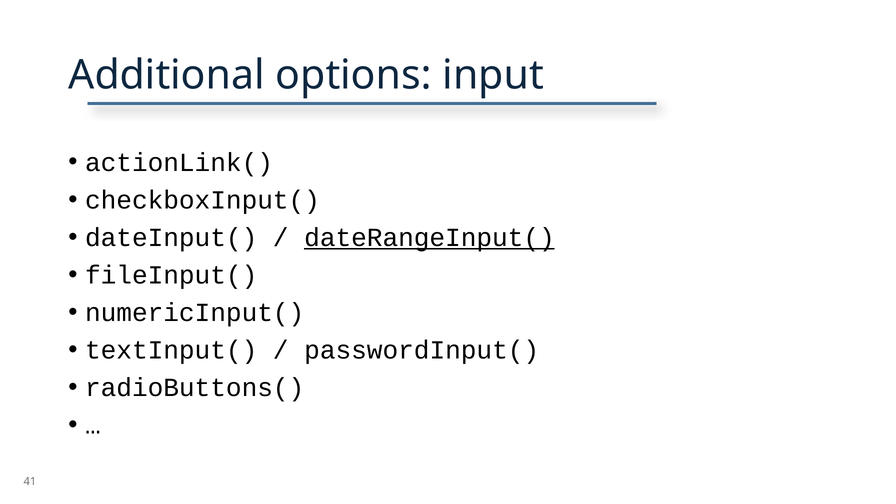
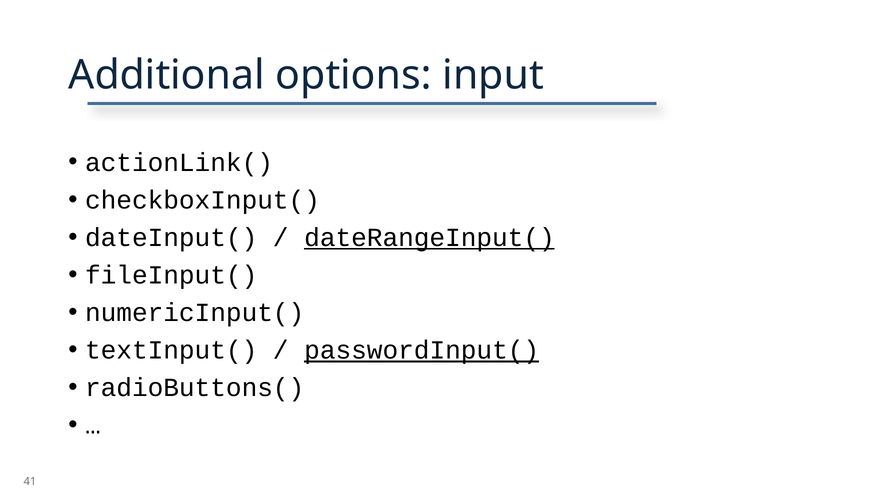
passwordInput( underline: none -> present (422, 350)
